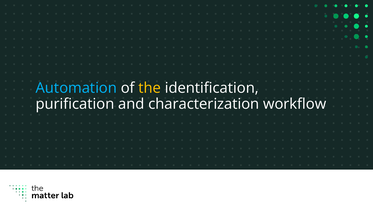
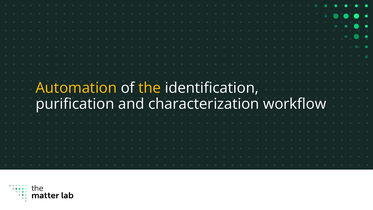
Automation colour: light blue -> yellow (76, 88)
